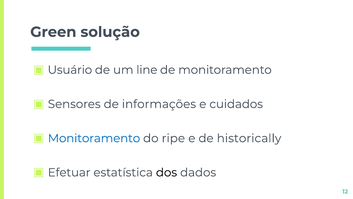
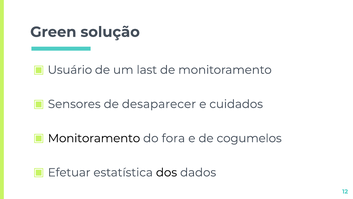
line: line -> last (147, 70)
informações: informações -> desaparecer (159, 104)
Monitoramento colour: blue -> black (94, 138)
ripe: ripe -> fora (173, 138)
historically: historically -> cogumelos (249, 138)
